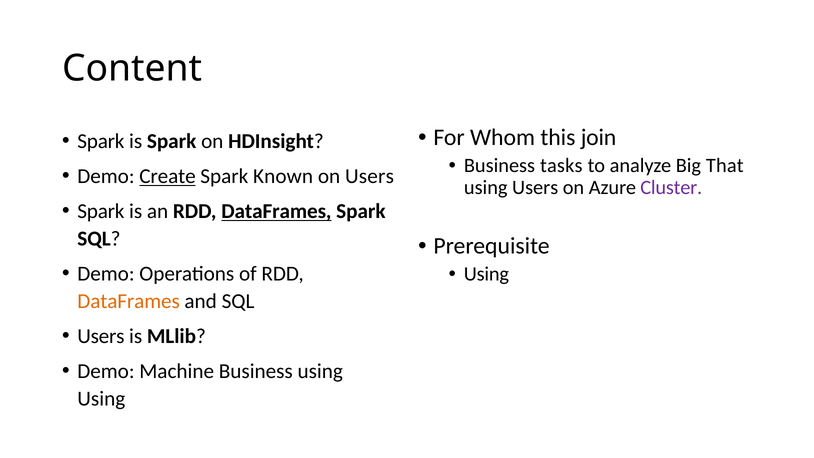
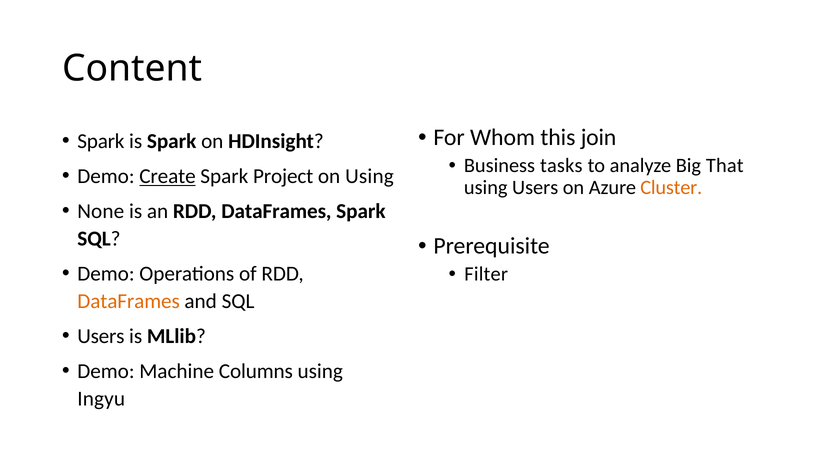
Known: Known -> Project (283, 176)
on Users: Users -> Using (369, 176)
Cluster colour: purple -> orange (671, 188)
Spark: Spark -> None (101, 211)
DataFrames underline: present -> none (276, 211)
Using: Using -> Filter (486, 274)
Machine Business: Business -> Columns (256, 371)
Using: Using -> Ingyu (101, 399)
